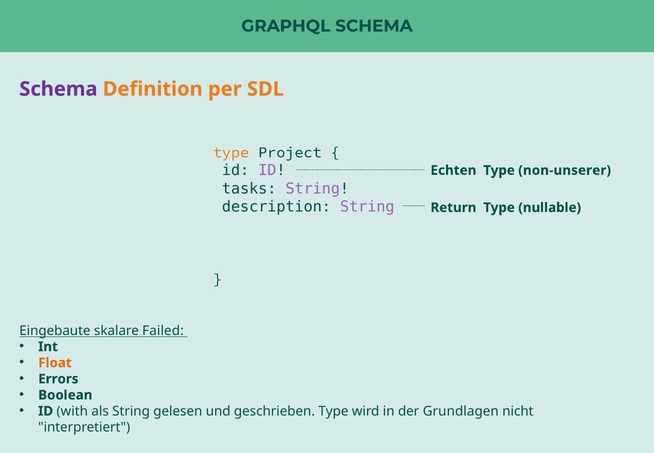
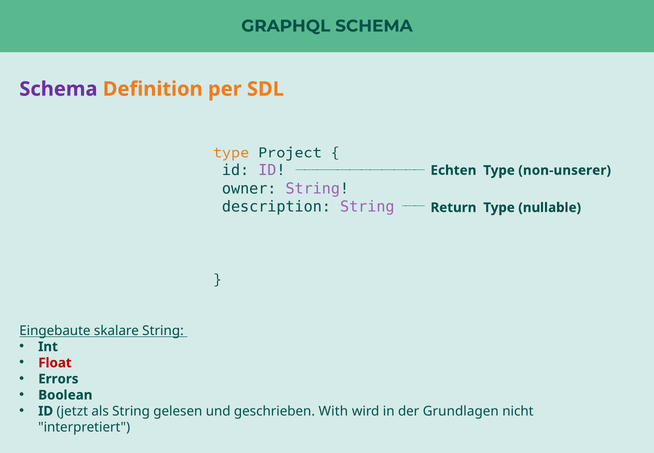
tasks: tasks -> owner (249, 188)
skalare Failed: Failed -> String (163, 330)
Float colour: orange -> red (55, 363)
with: with -> jetzt (72, 411)
geschrieben Type: Type -> With (333, 411)
